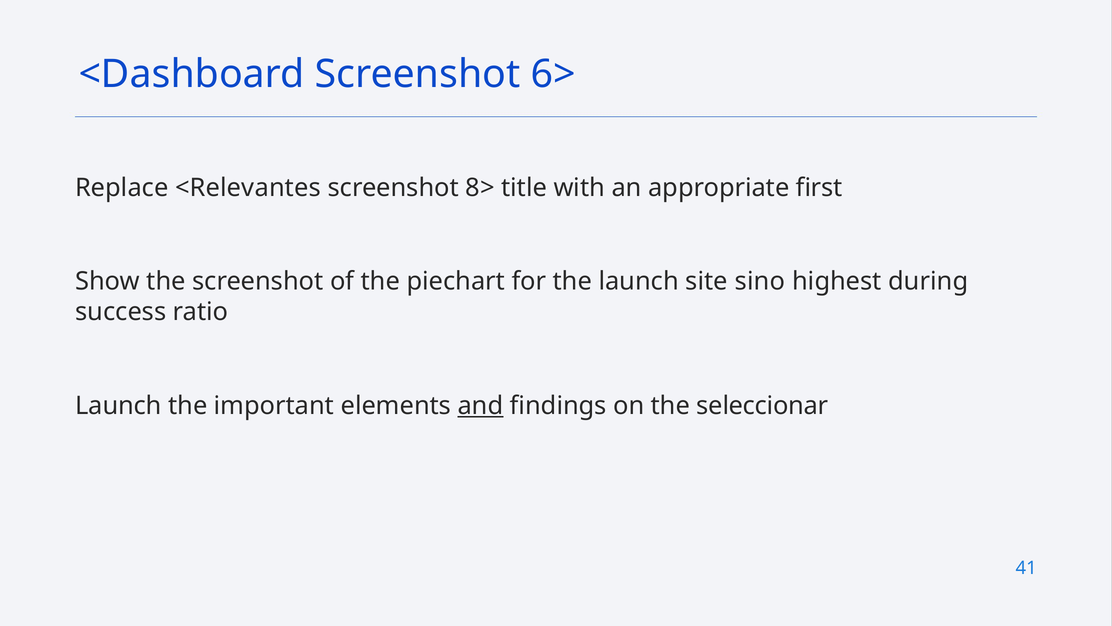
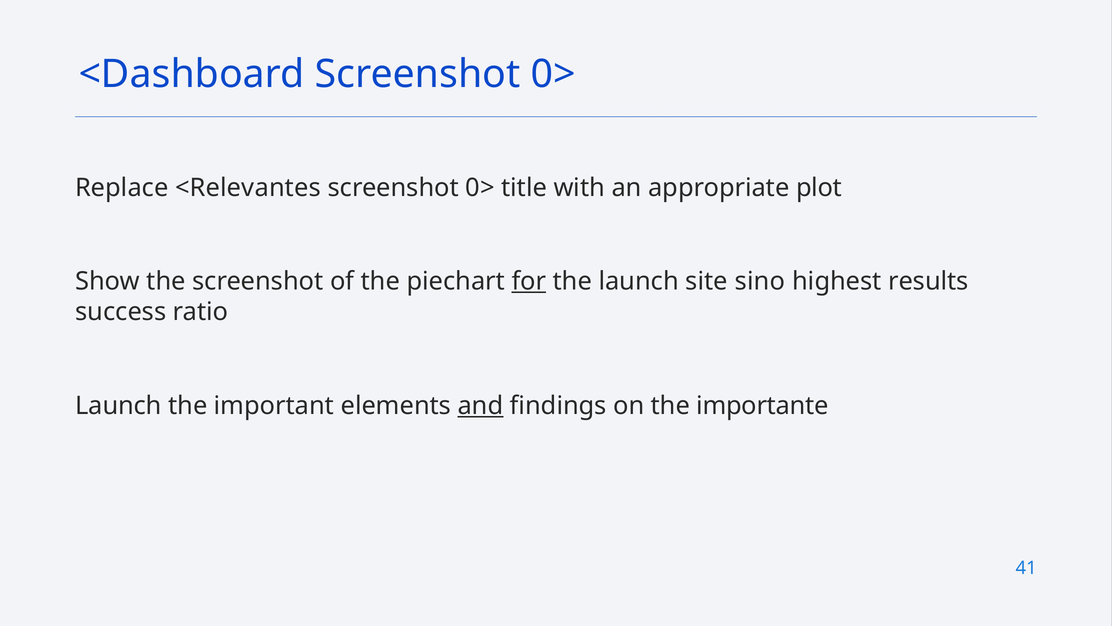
<Dashboard Screenshot 6>: 6> -> 0> (553, 74)
8>: 8> -> 0> (480, 188)
first: first -> plot (819, 188)
for underline: none -> present (529, 281)
during: during -> results (928, 281)
seleccionar: seleccionar -> importante (762, 405)
